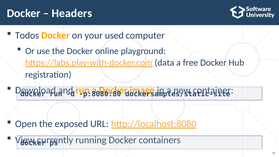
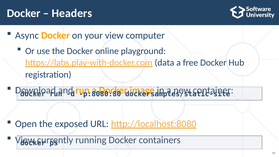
Todos: Todos -> Async (27, 35)
your used: used -> view (114, 35)
